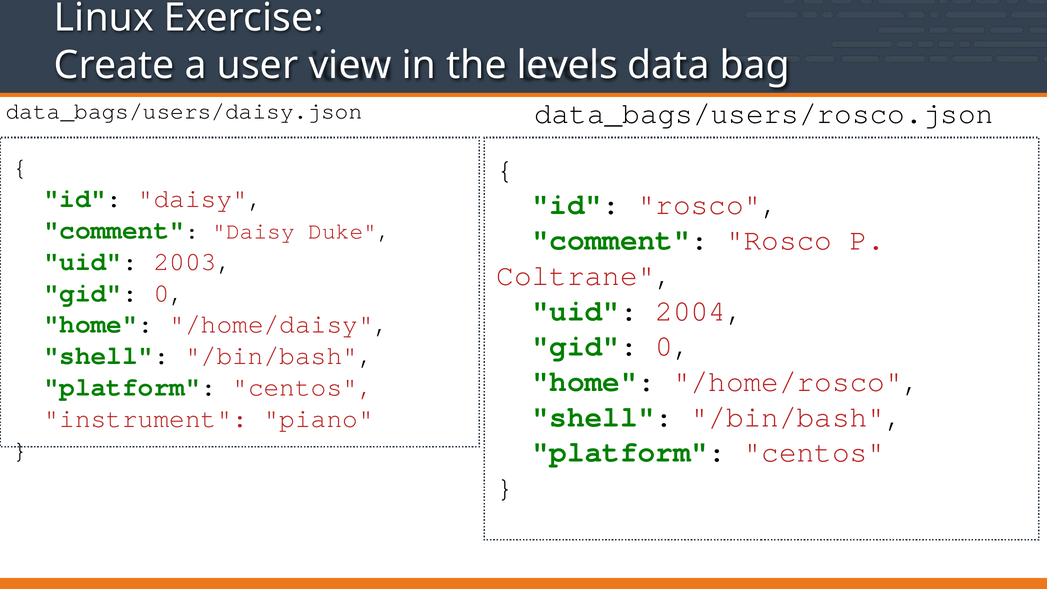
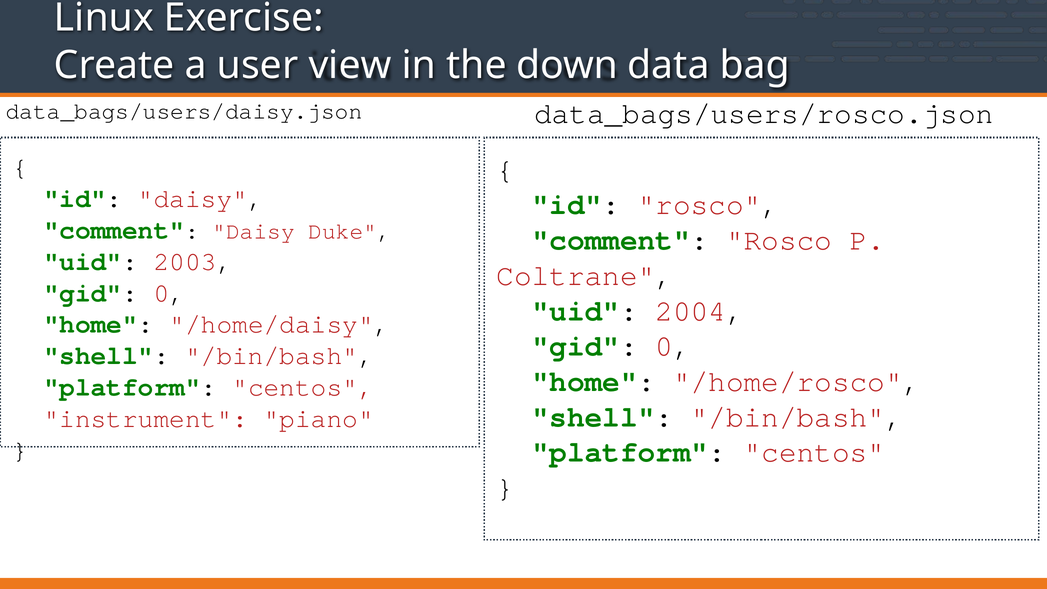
levels: levels -> down (567, 65)
